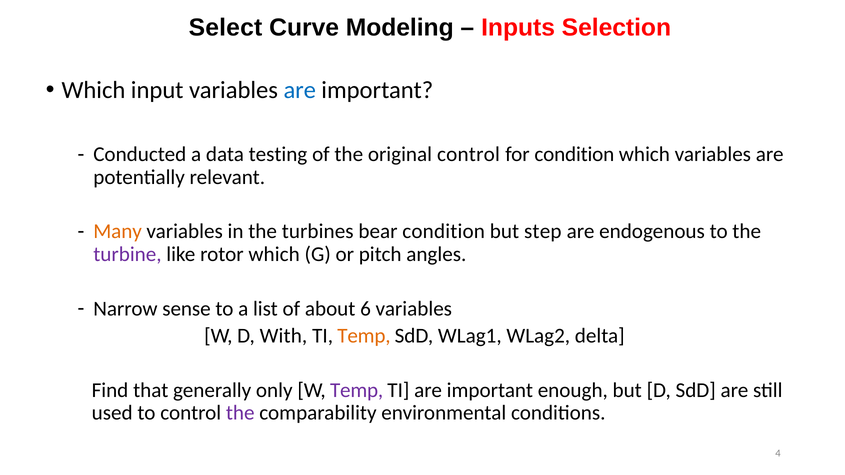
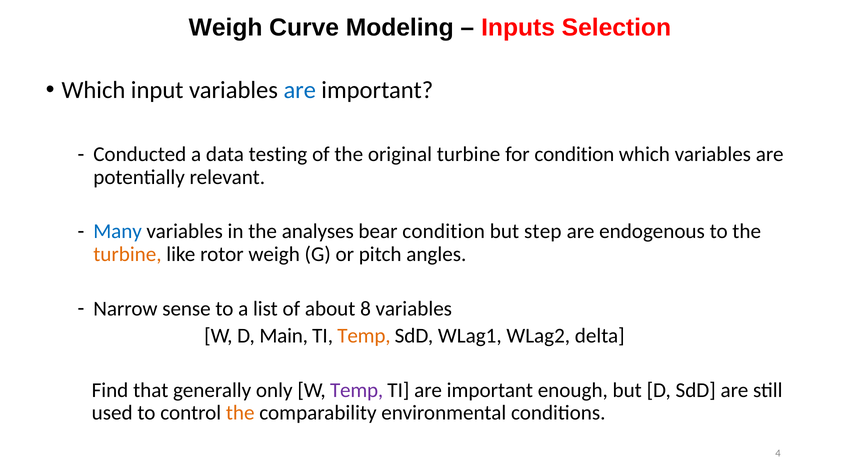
Select: Select -> Weigh (226, 27)
original control: control -> turbine (469, 154)
Many colour: orange -> blue (118, 232)
turbines: turbines -> analyses (318, 232)
turbine colour: purple -> orange (127, 254)
rotor which: which -> weigh (274, 254)
6: 6 -> 8 (366, 309)
With: With -> Main (284, 336)
the colour: purple -> orange (240, 413)
